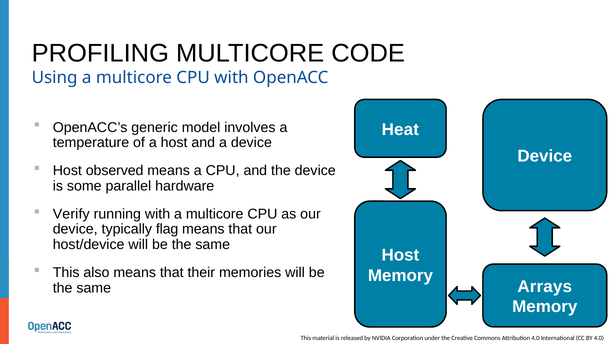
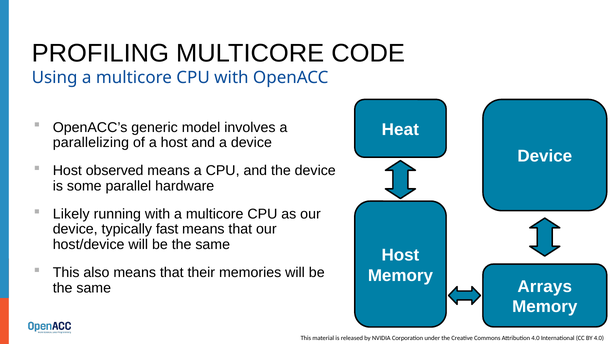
temperature: temperature -> parallelizing (91, 143)
Verify: Verify -> Likely (71, 214)
flag: flag -> fast (167, 229)
